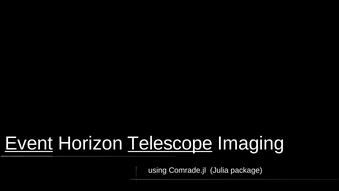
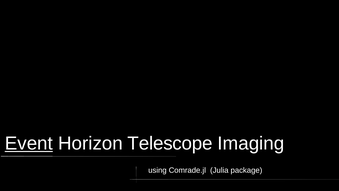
Telescope underline: present -> none (170, 143)
